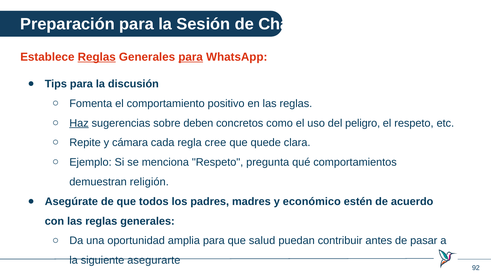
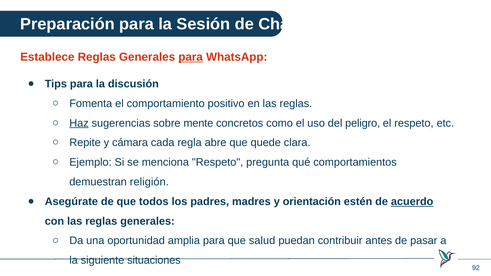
Reglas underline: present -> none (97, 57)
deben: deben -> mente (198, 123)
cree: cree -> abre (216, 143)
económico: económico -> orientación (312, 202)
acuerdo underline: none -> present (412, 202)
asegurarte: asegurarte -> situaciones (154, 261)
